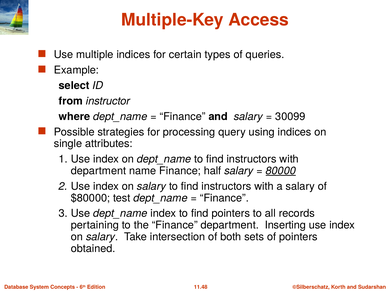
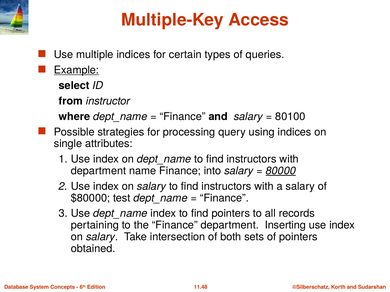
Example underline: none -> present (76, 70)
30099: 30099 -> 80100 (290, 117)
half: half -> into (213, 171)
